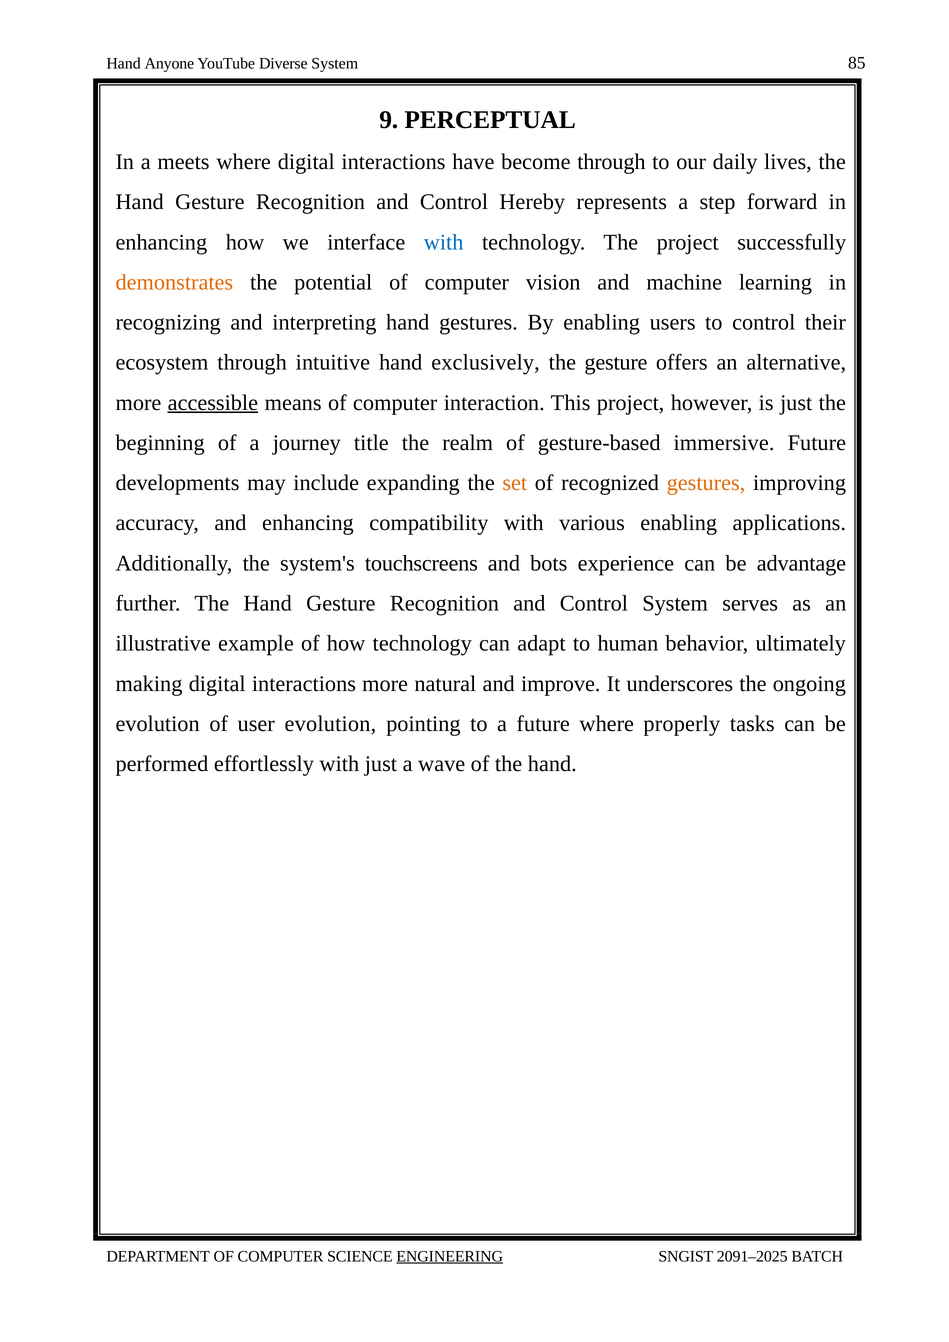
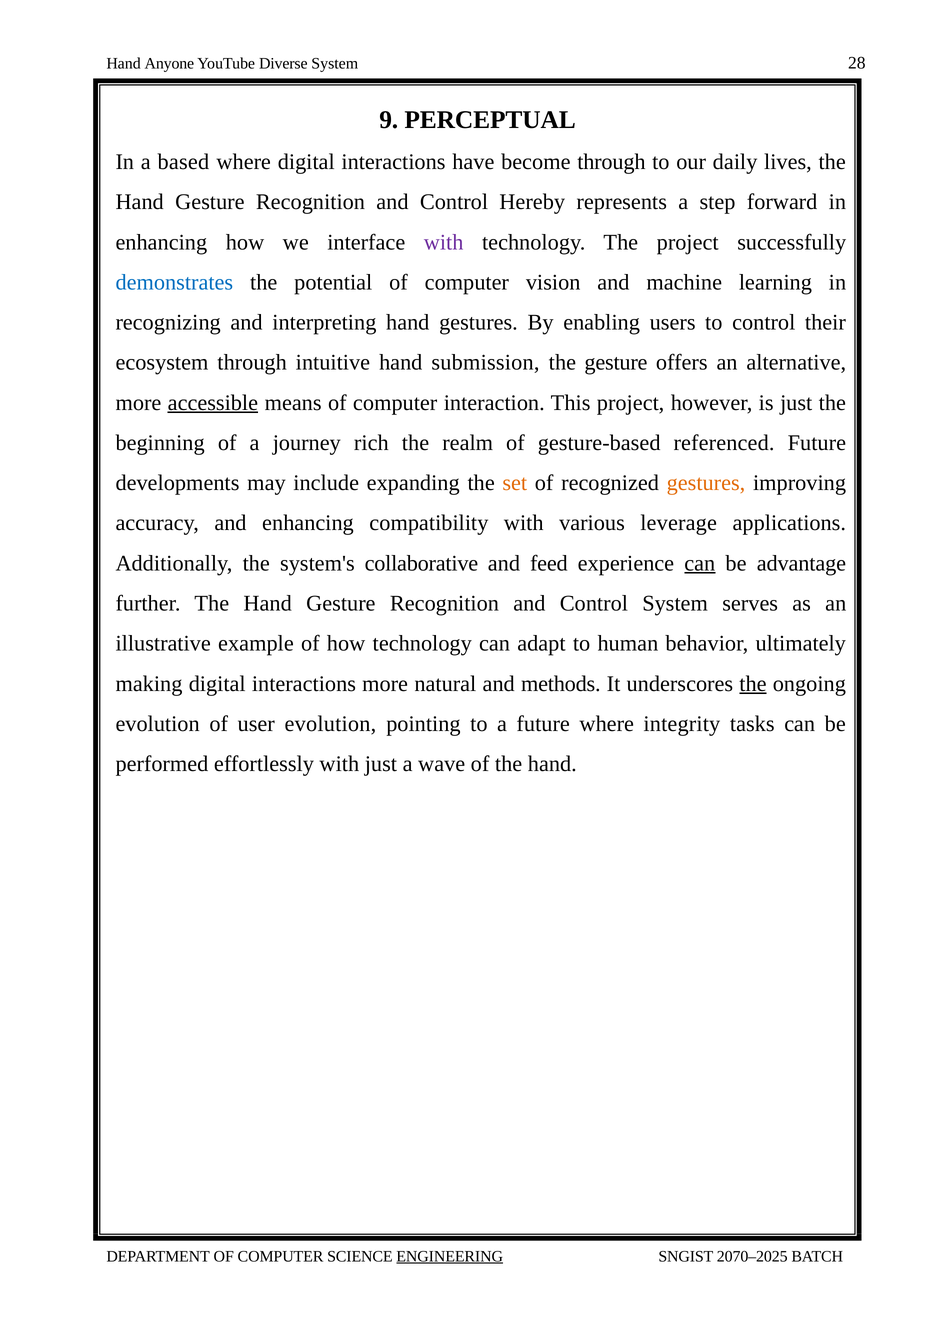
85: 85 -> 28 (857, 63)
meets: meets -> based (183, 162)
with colour: blue -> purple (444, 242)
demonstrates colour: orange -> blue (174, 282)
exclusively: exclusively -> submission (486, 362)
title: title -> rich (371, 443)
immersive: immersive -> referenced (724, 443)
various enabling: enabling -> leverage (679, 523)
touchscreens: touchscreens -> collaborative (421, 563)
bots: bots -> feed (549, 563)
can underline: none -> present (700, 563)
improve: improve -> methods (561, 683)
the underline: none -> present (753, 683)
properly: properly -> integrity (682, 724)
2091–2025: 2091–2025 -> 2070–2025 (752, 1256)
